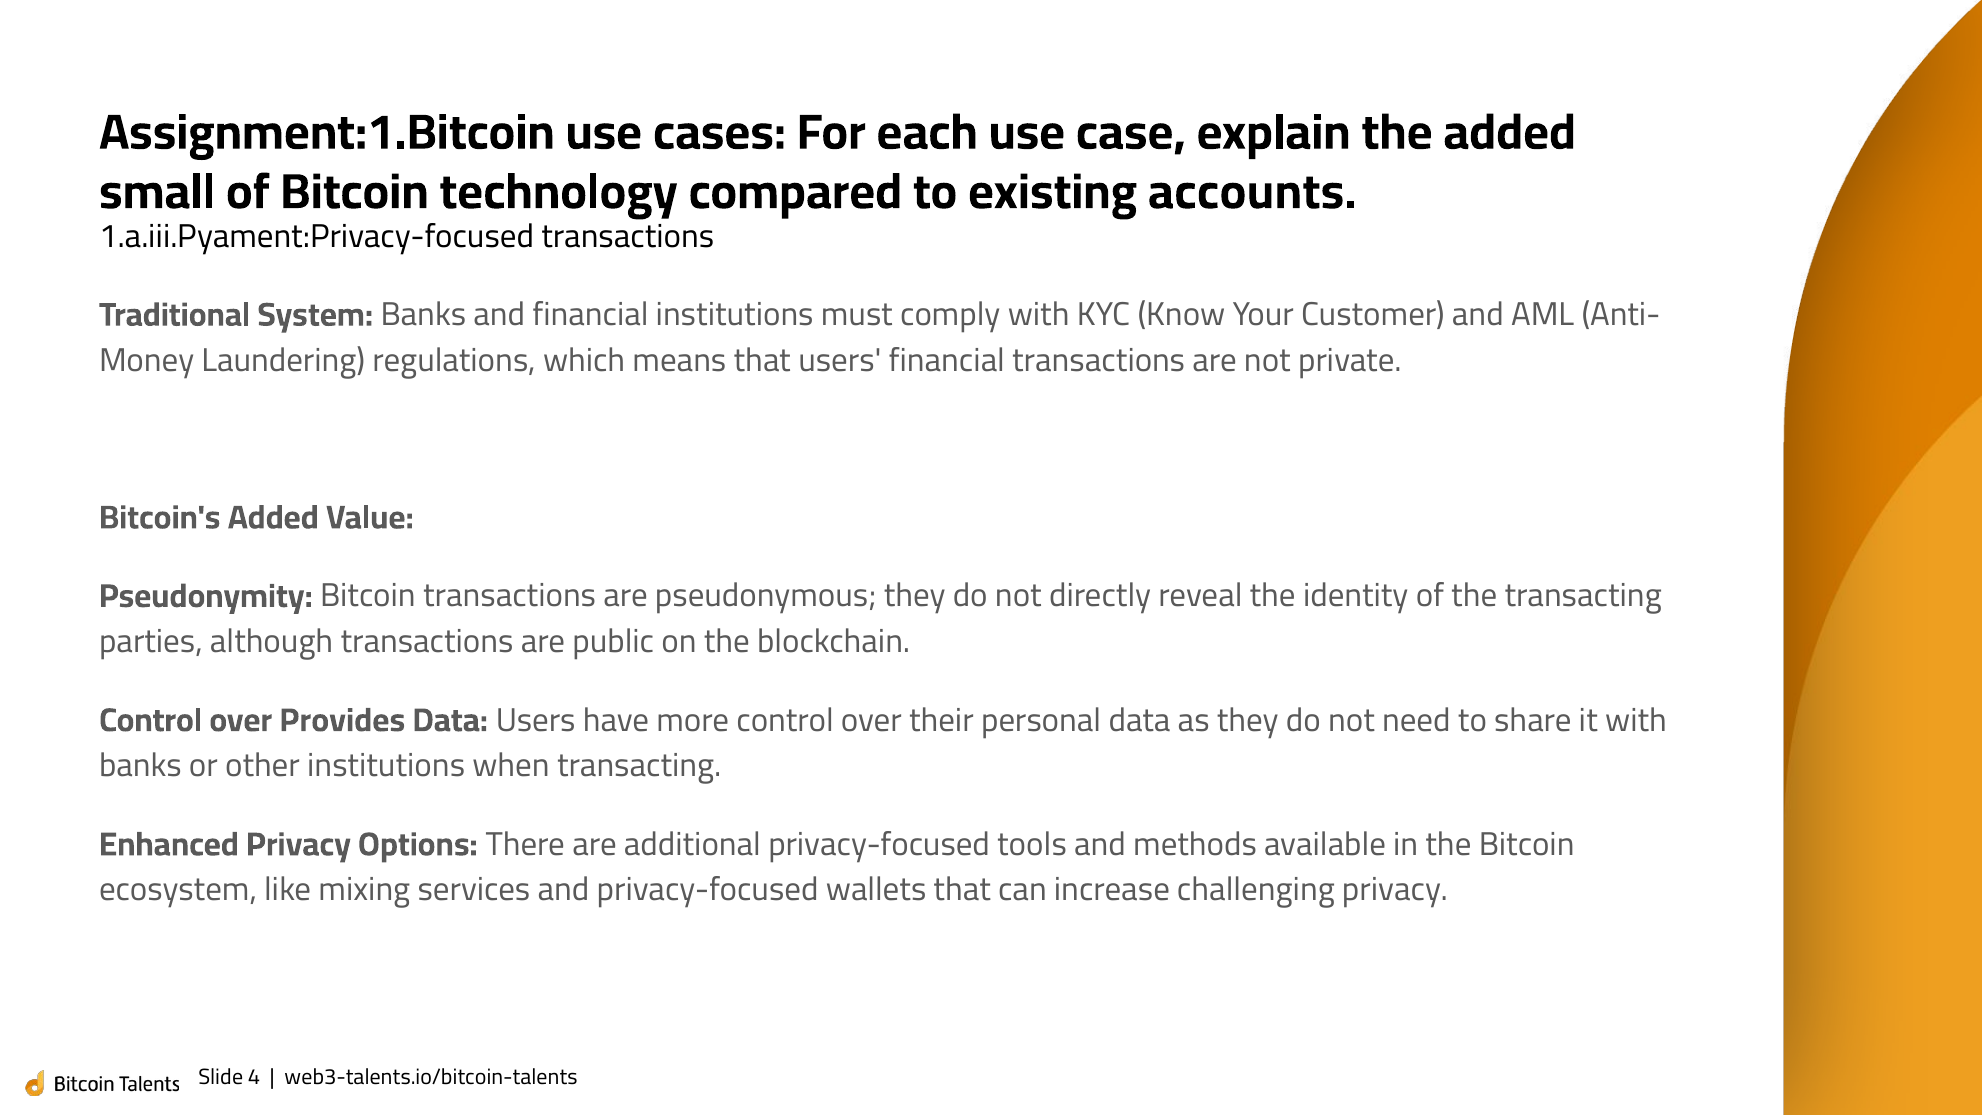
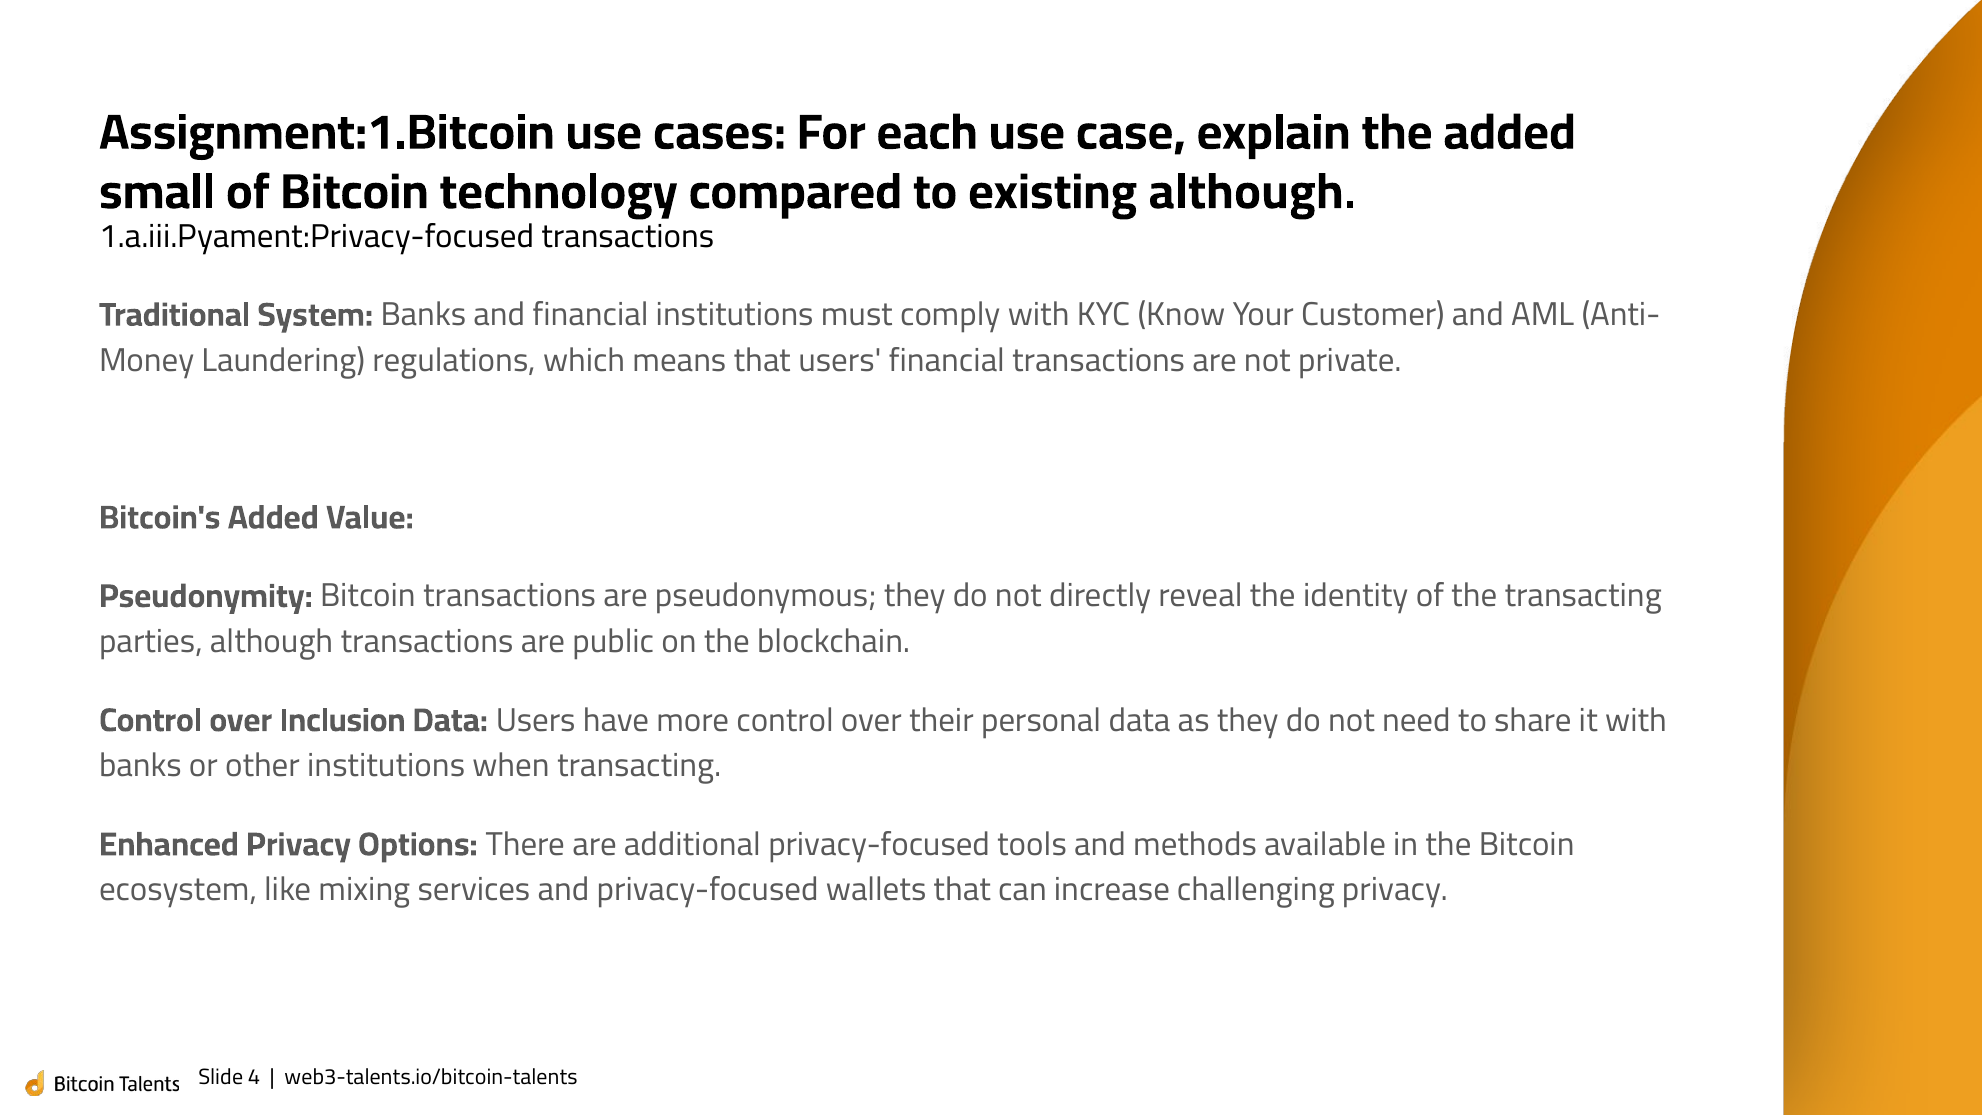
existing accounts: accounts -> although (1252, 192)
Provides: Provides -> Inclusion (343, 720)
